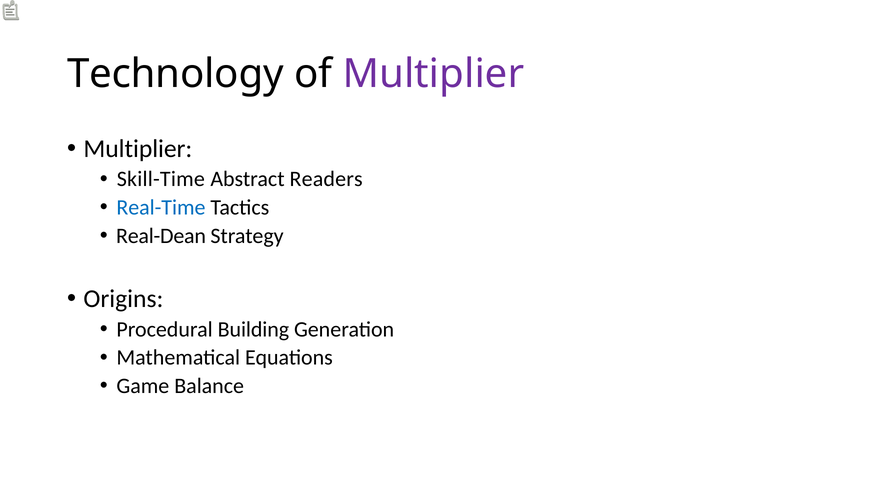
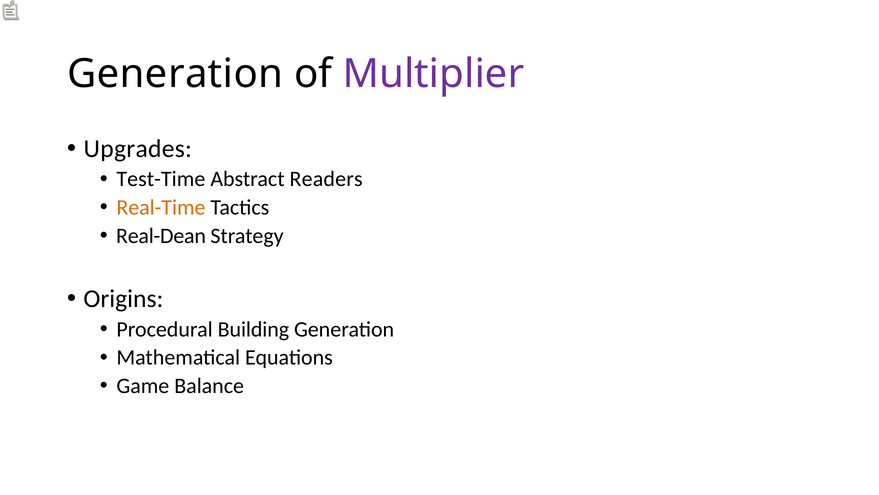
Technology: Technology -> Generation (175, 74)
Multiplier: Multiplier -> Upgrades (138, 149)
Skill-Time: Skill-Time -> Test-Time (161, 179)
Real-Time colour: blue -> orange (161, 207)
